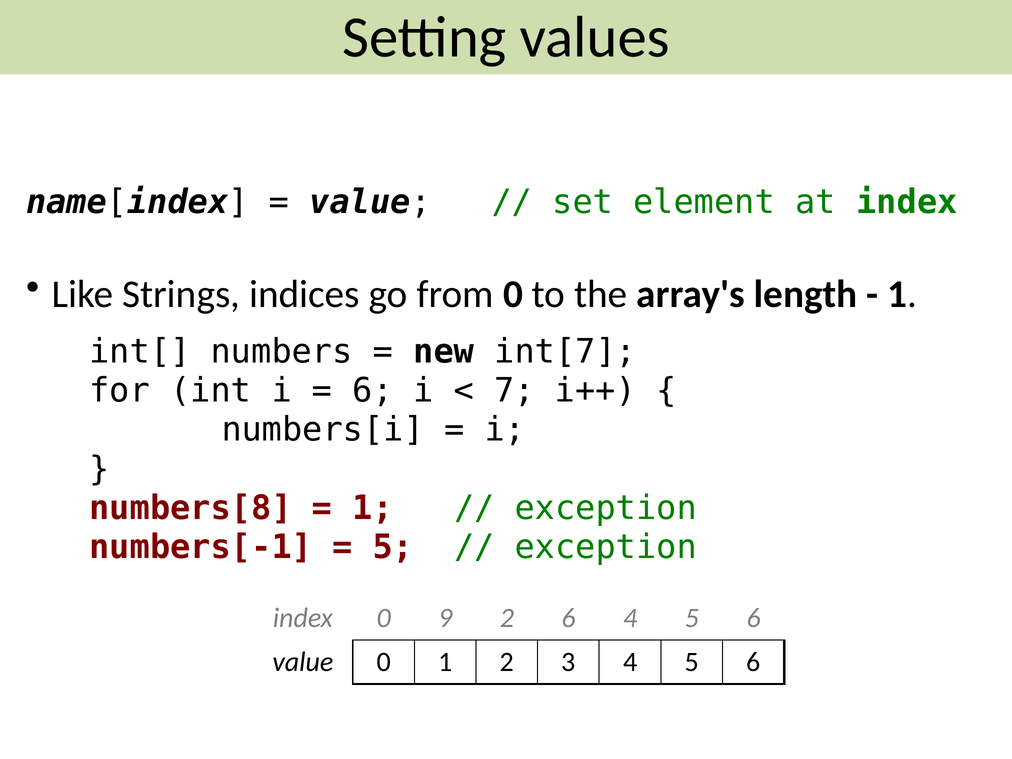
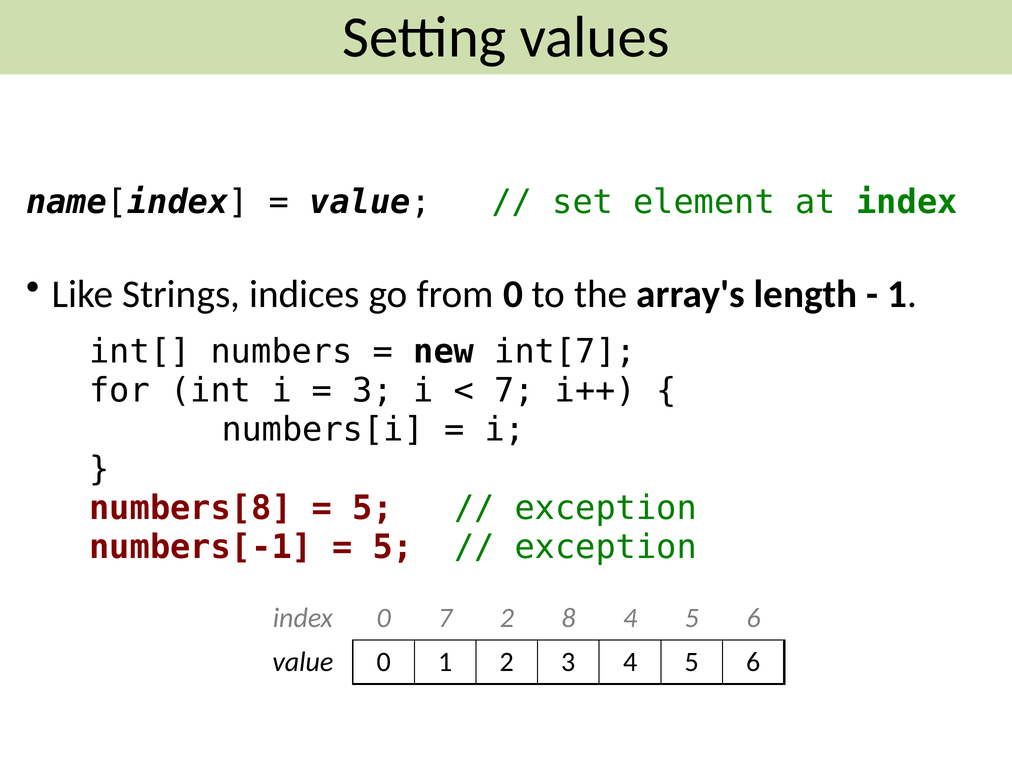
6: 6 -> 3 (373, 391)
1: 1 -> 5 (373, 508)
0 9: 9 -> 7 (445, 618)
2 6: 6 -> 8 (568, 618)
